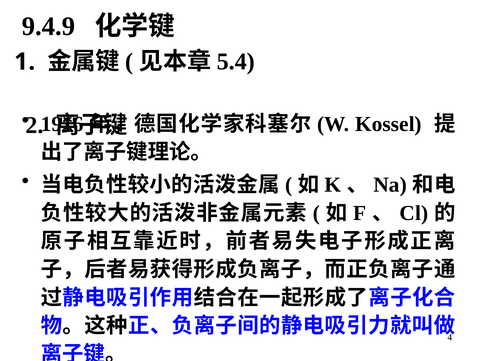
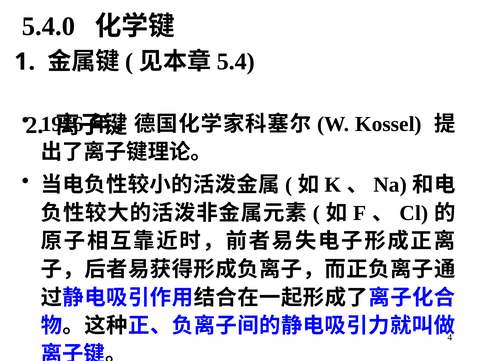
9.4.9: 9.4.9 -> 5.4.0 (48, 26)
